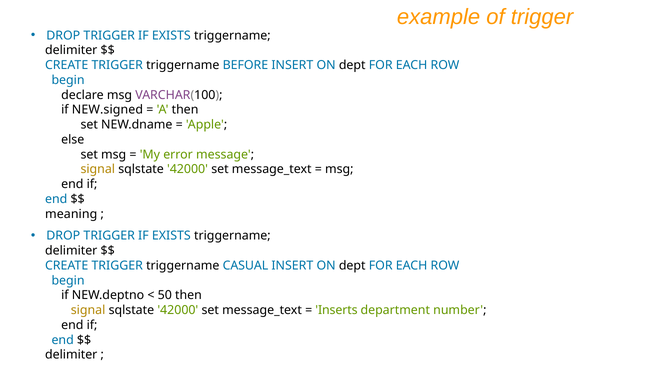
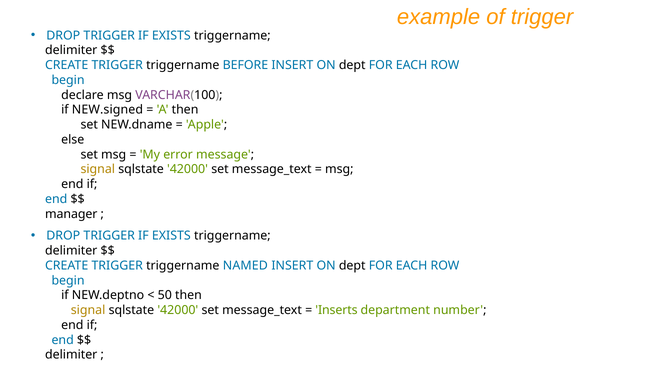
meaning: meaning -> manager (71, 214)
CASUAL: CASUAL -> NAMED (245, 265)
